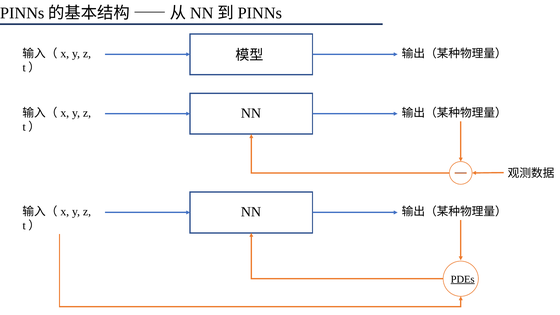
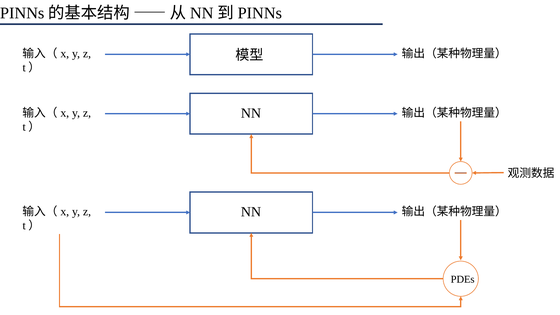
PDEs underline: present -> none (463, 279)
